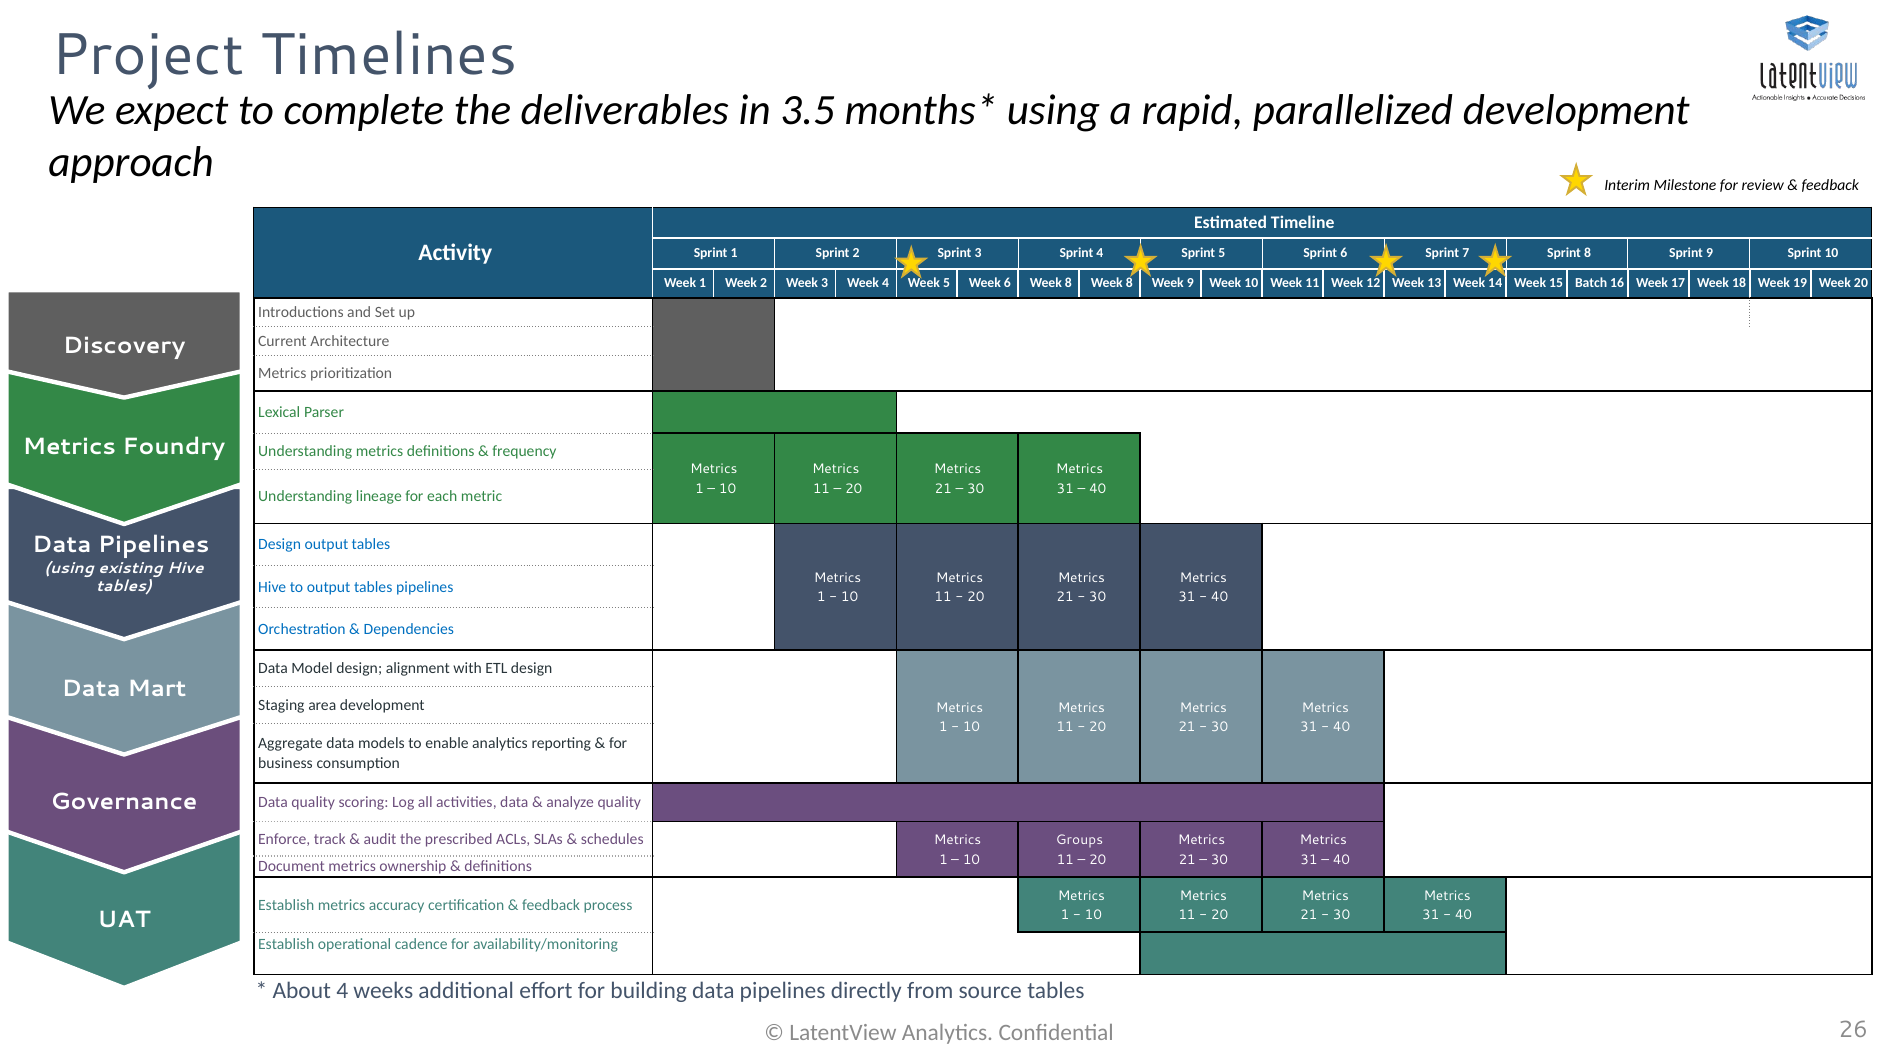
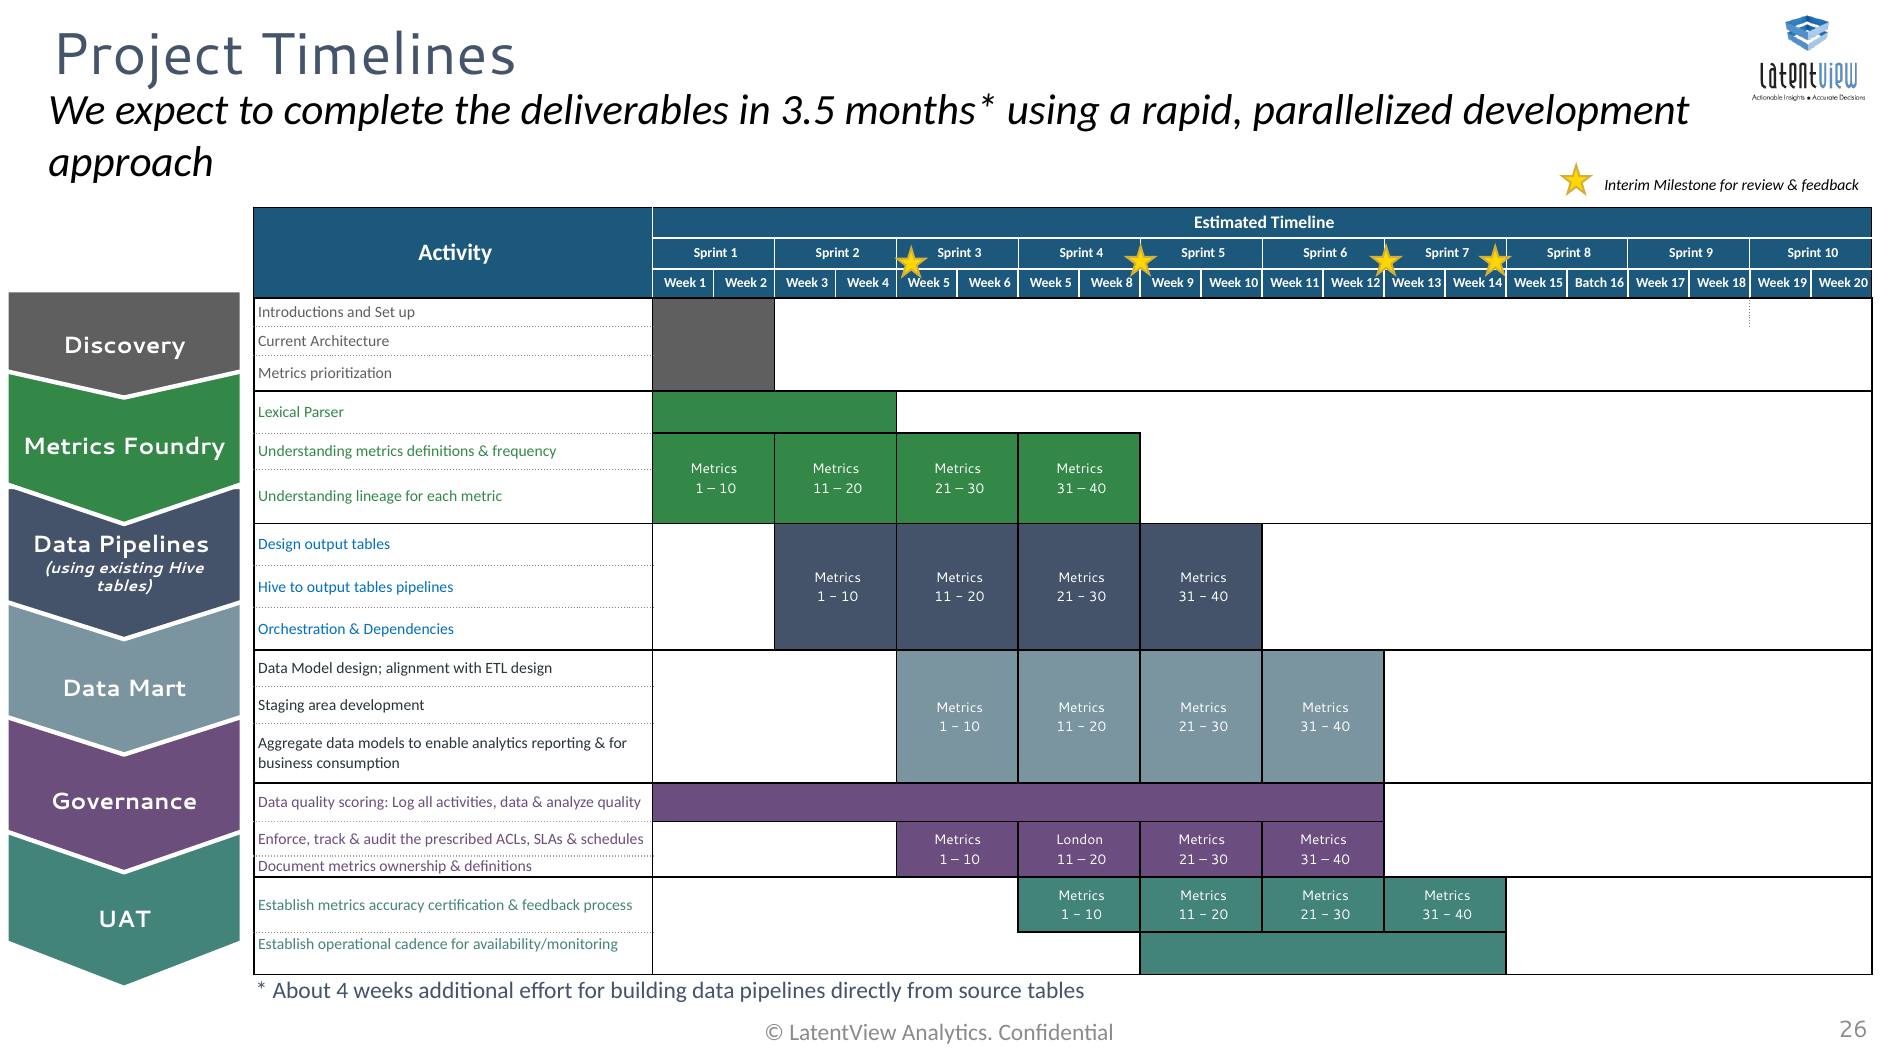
6 Week 8: 8 -> 5 (1068, 283)
Groups: Groups -> London (1080, 840)
